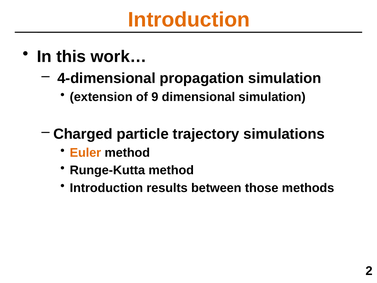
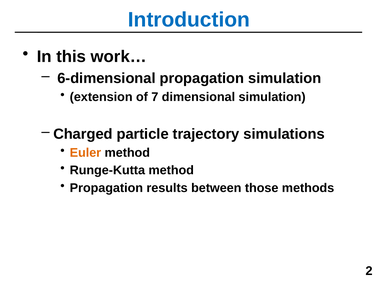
Introduction colour: orange -> blue (189, 20)
4-dimensional: 4-dimensional -> 6-dimensional (106, 78)
9: 9 -> 7 (155, 97)
Introduction: Introduction -> Propagation (106, 188)
